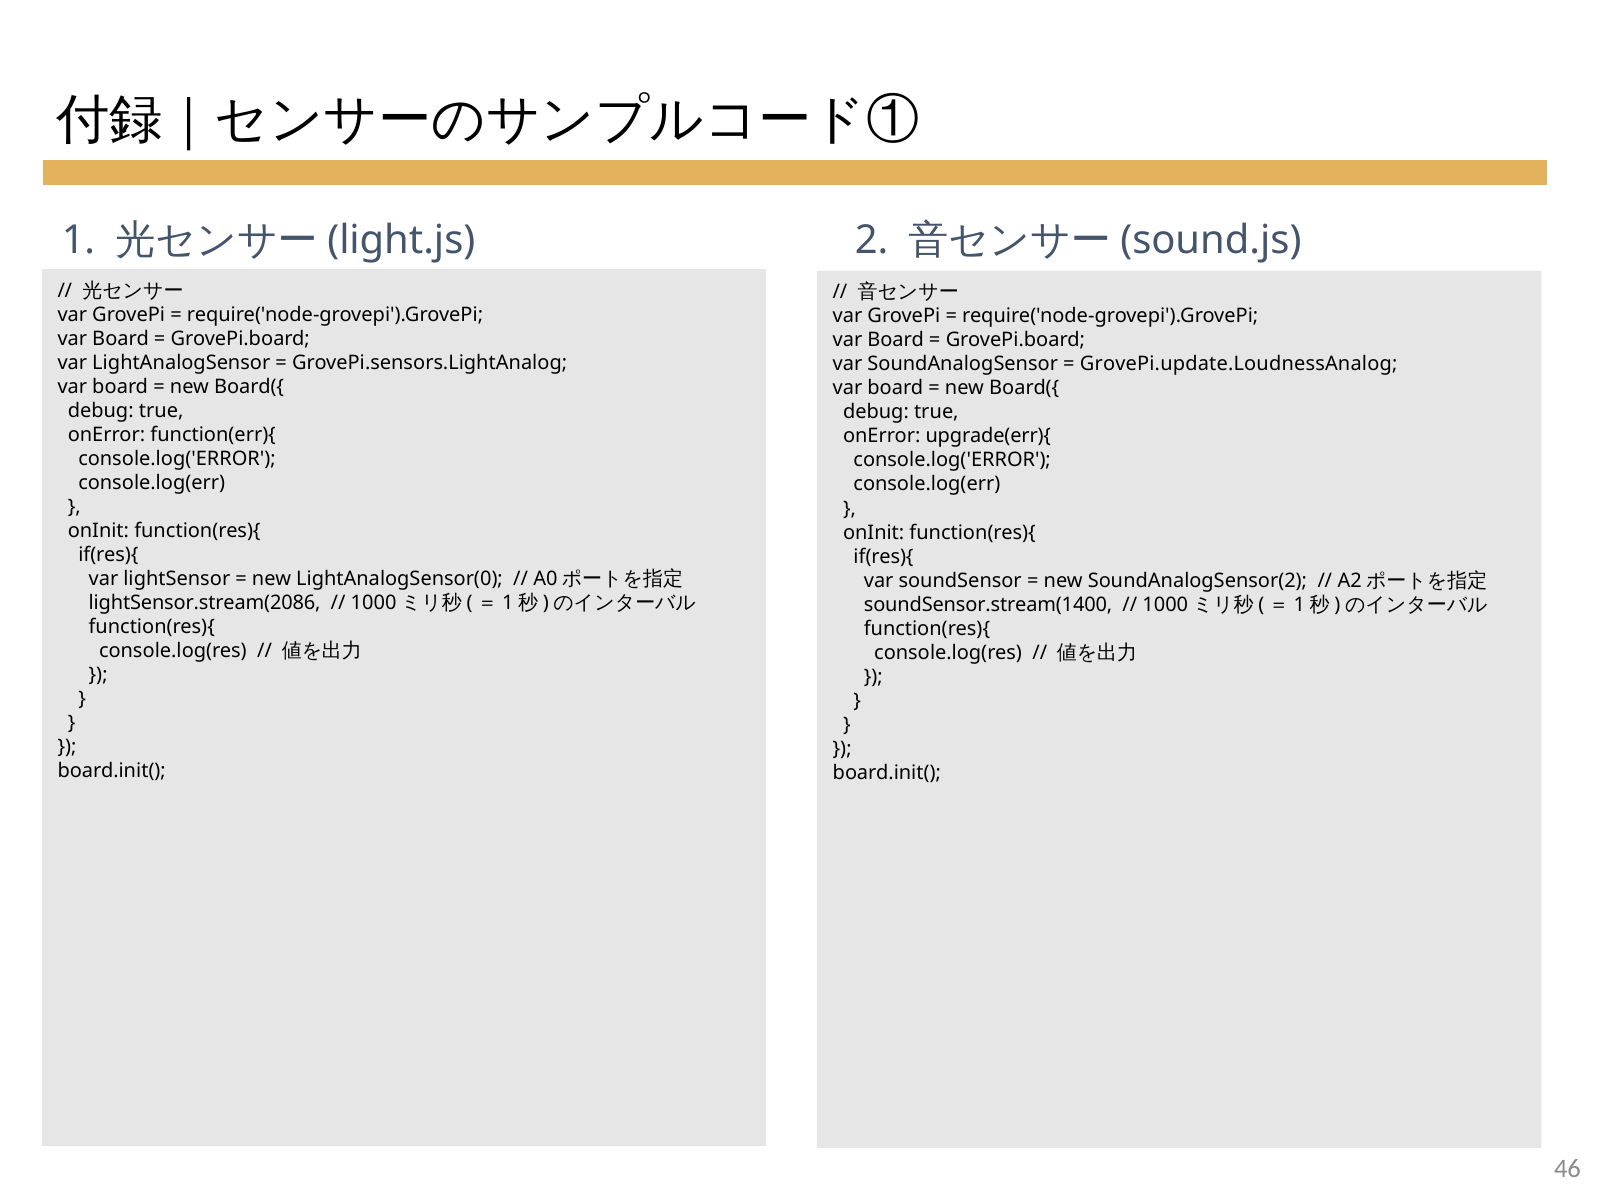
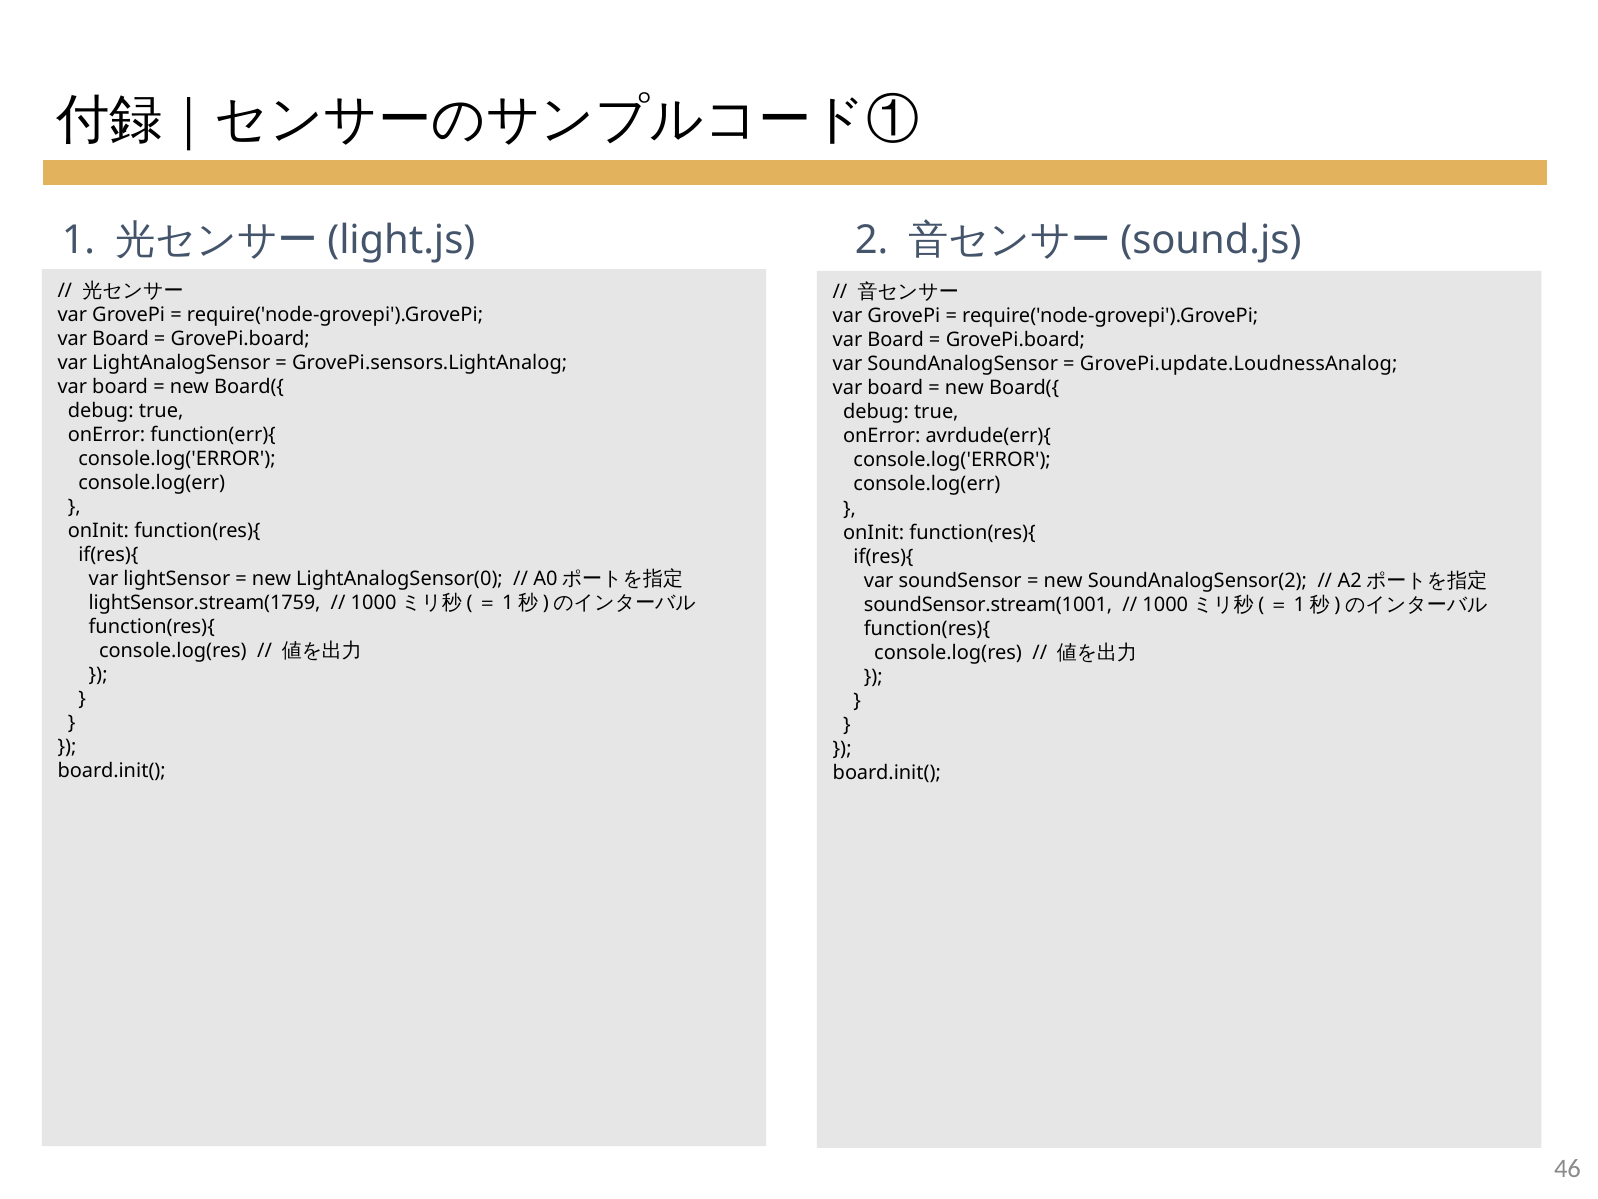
upgrade(err){: upgrade(err){ -> avrdude(err){ (988, 436)
lightSensor.stream(2086: lightSensor.stream(2086 -> lightSensor.stream(1759 (205, 603)
soundSensor.stream(1400: soundSensor.stream(1400 -> soundSensor.stream(1001 (988, 604)
